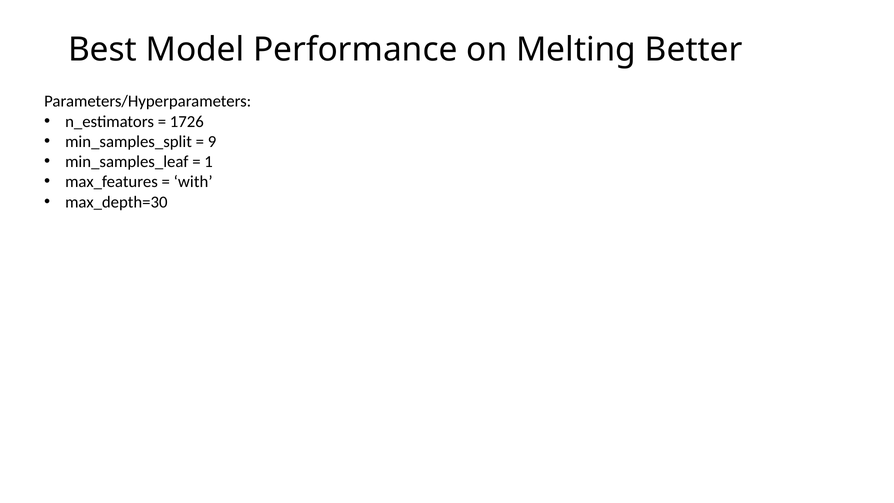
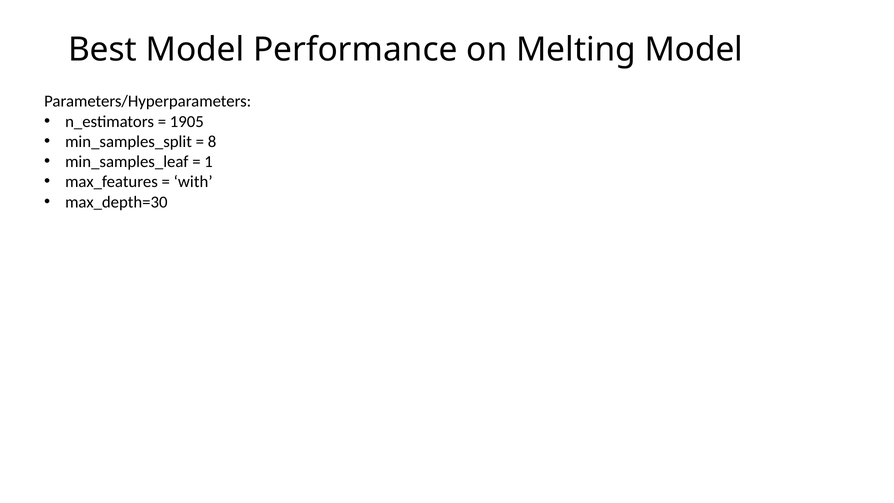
Melting Better: Better -> Model (694, 50)
1726: 1726 -> 1905 (187, 121)
9: 9 -> 8 (212, 142)
